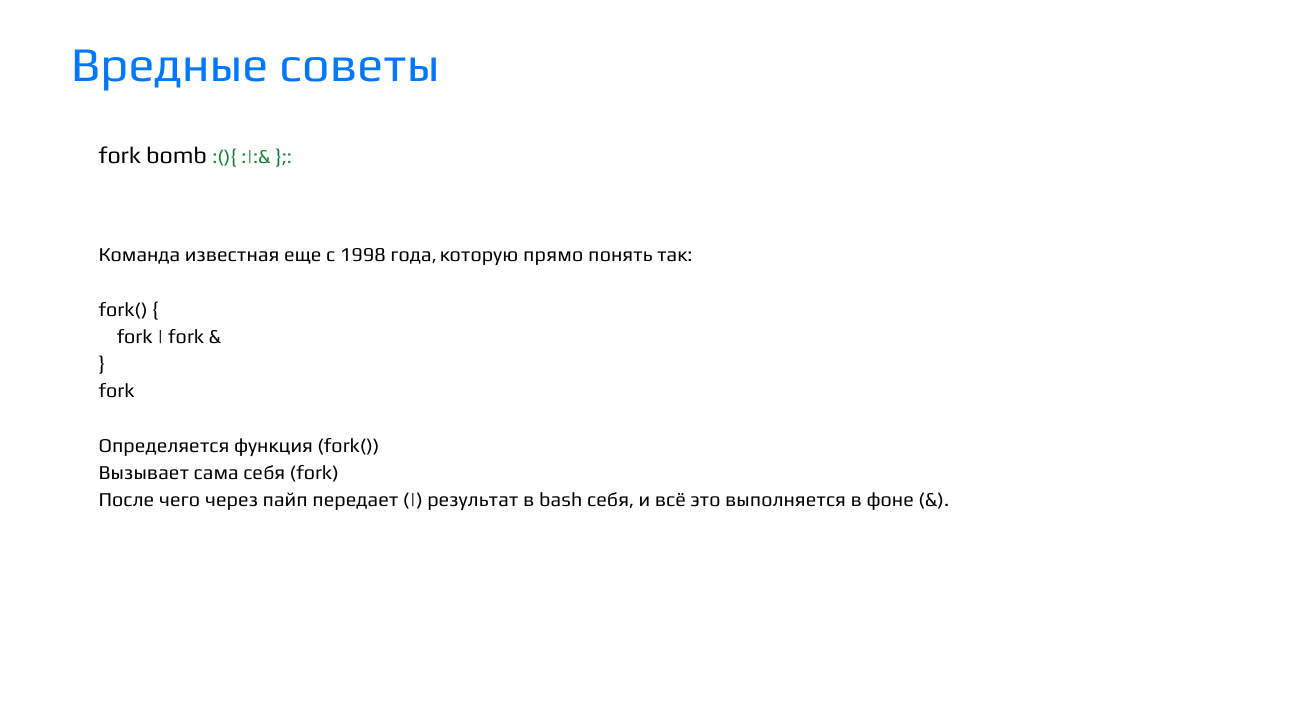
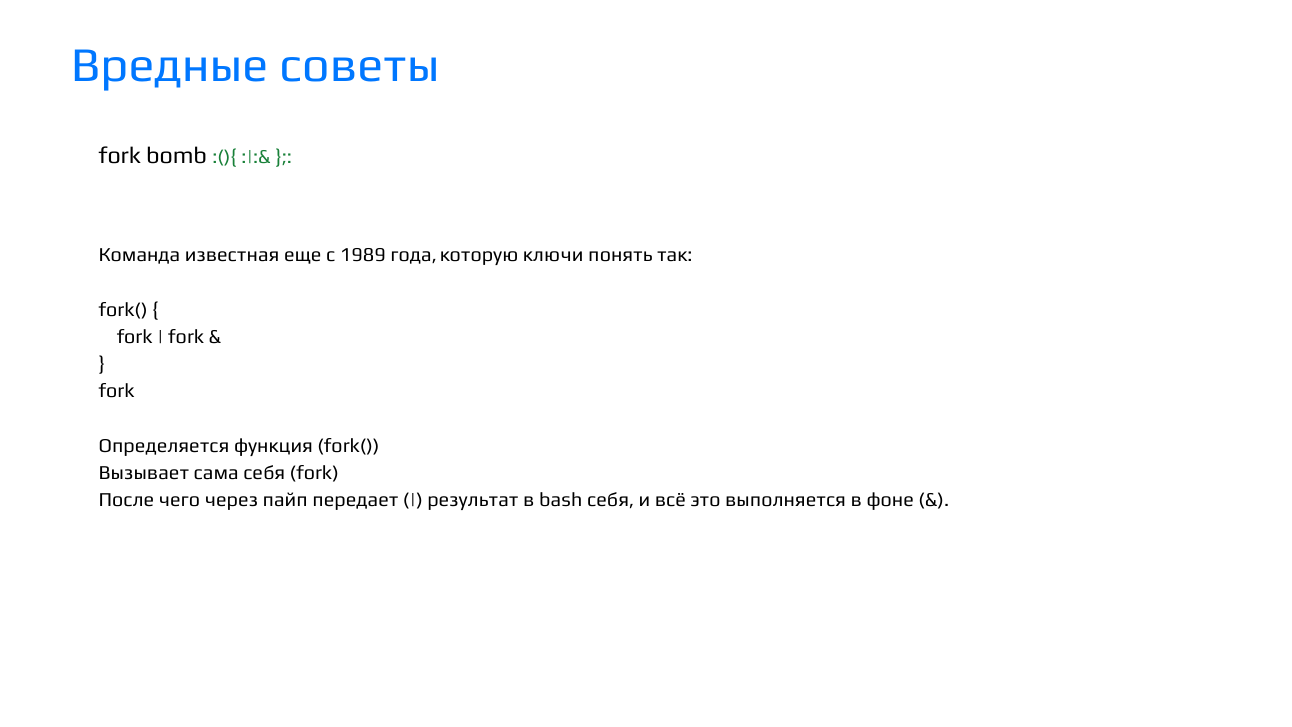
1998: 1998 -> 1989 (363, 255)
прямо: прямо -> ключи (553, 255)
